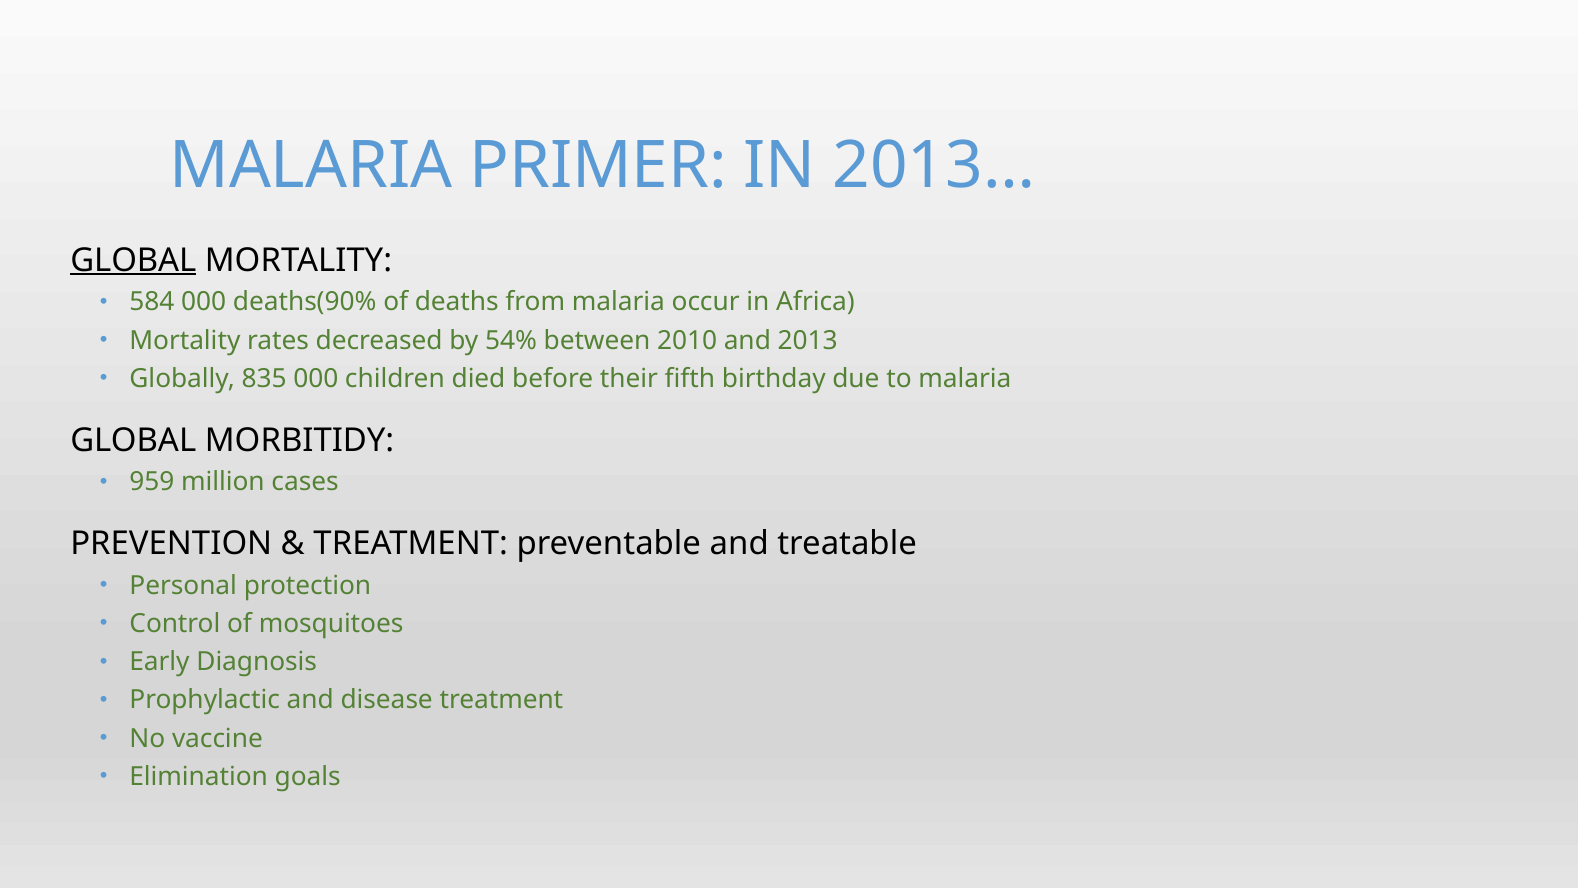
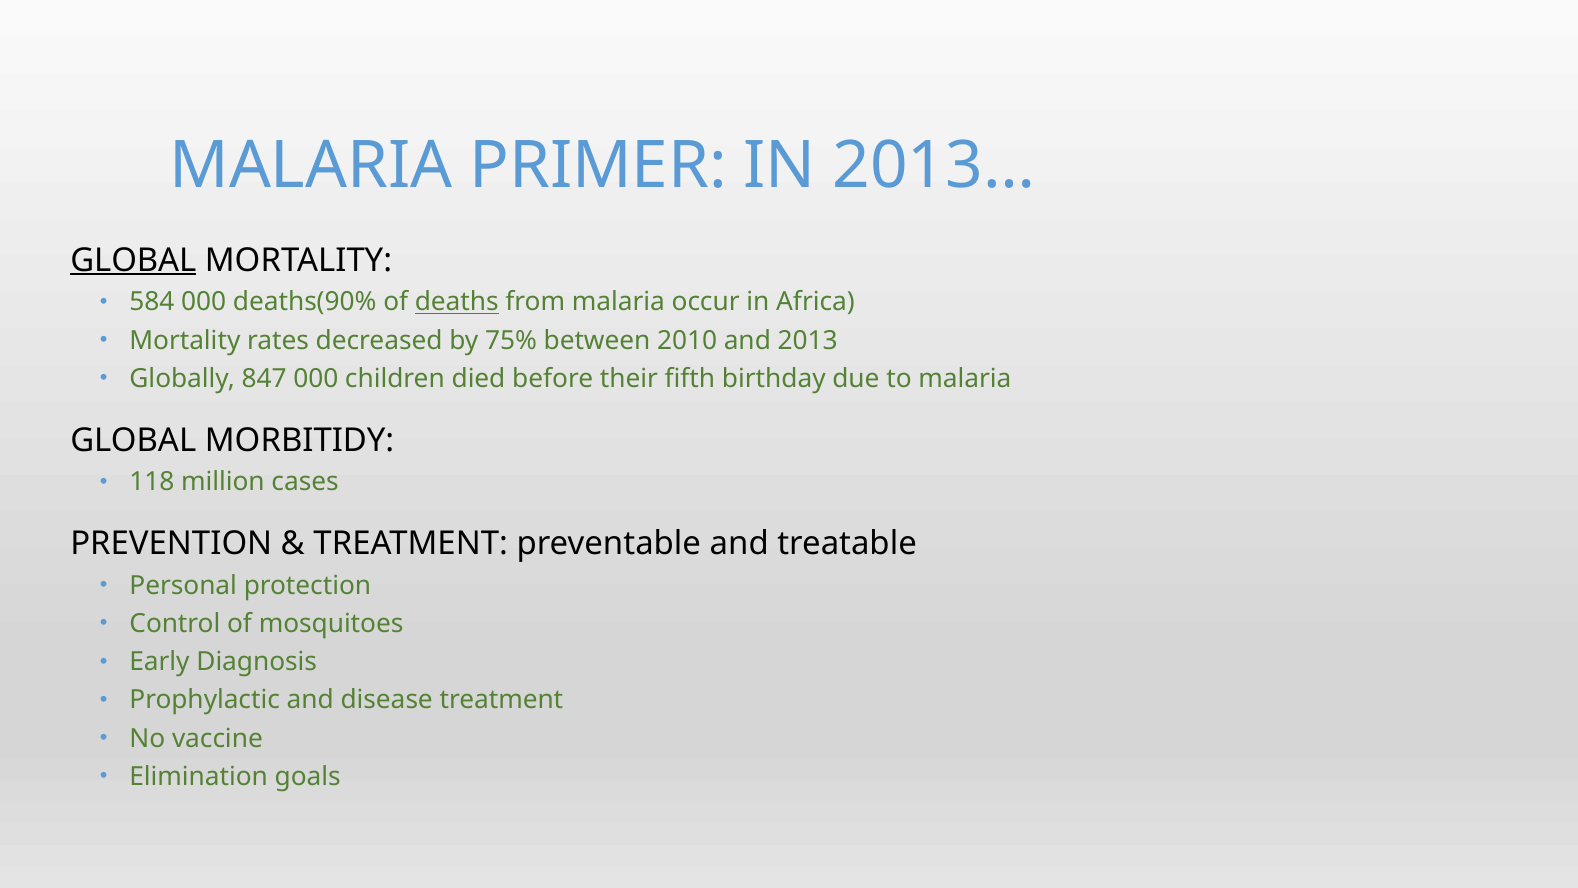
deaths underline: none -> present (457, 302)
54%: 54% -> 75% (511, 340)
835: 835 -> 847 (264, 379)
959: 959 -> 118 (152, 482)
